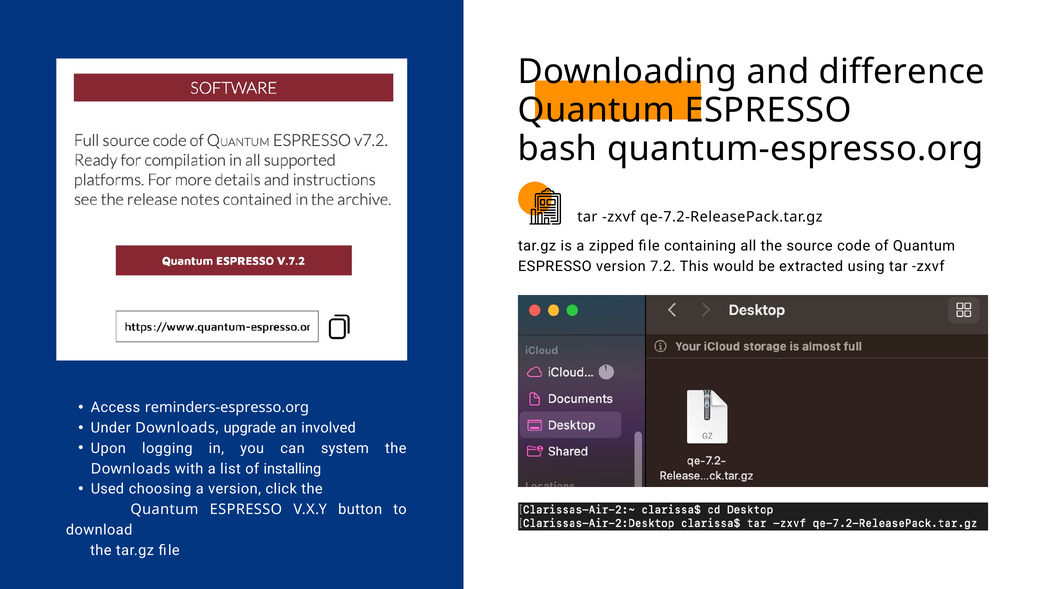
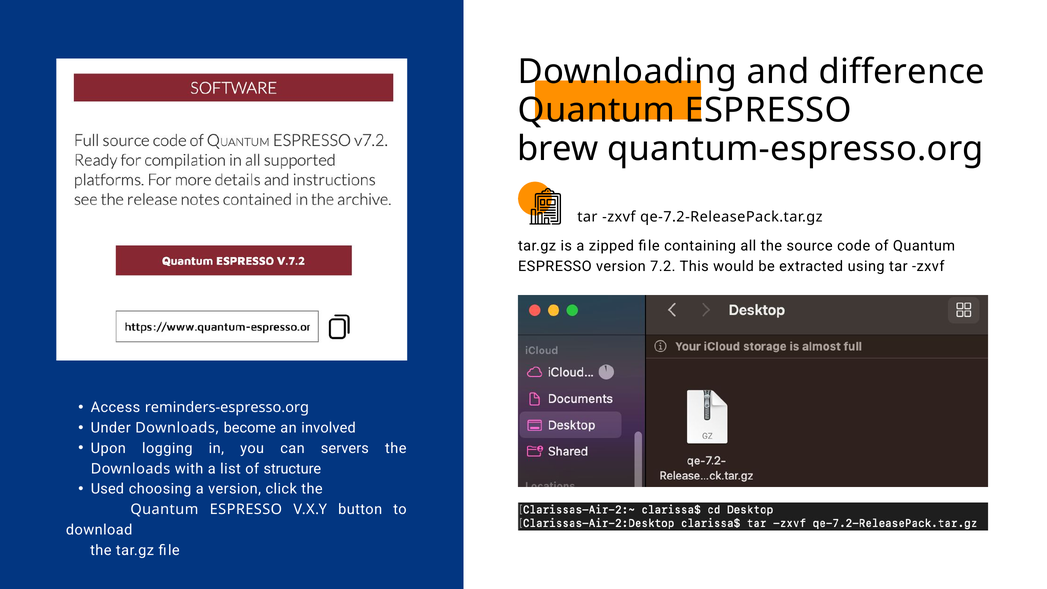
bash: bash -> brew (558, 149)
upgrade: upgrade -> become (250, 428)
system: system -> servers (345, 448)
installing: installing -> structure (292, 469)
